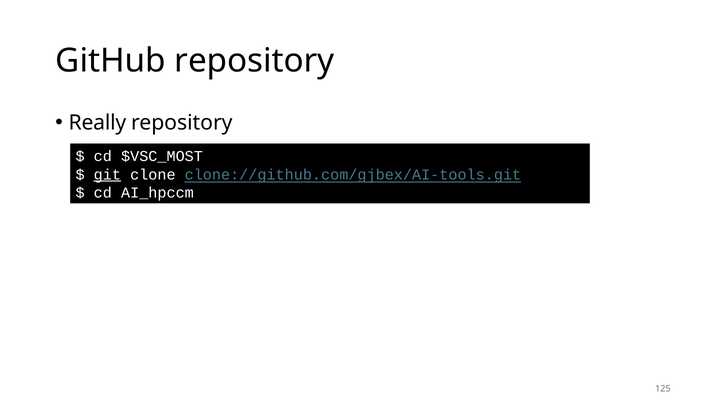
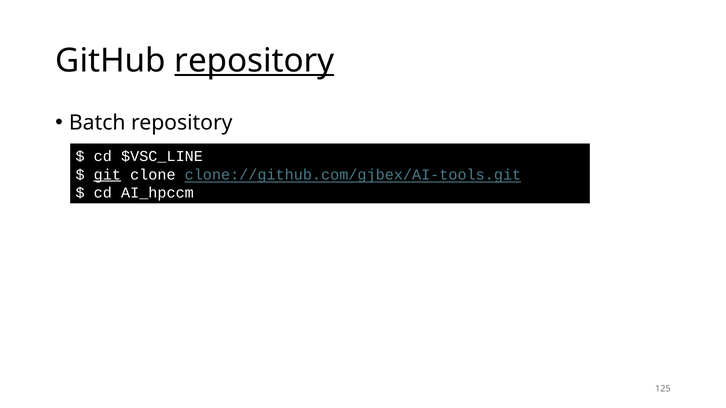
repository underline: none -> present (254, 61)
Really: Really -> Batch (97, 123)
$VSC_MOST: $VSC_MOST -> $VSC_LINE (162, 157)
